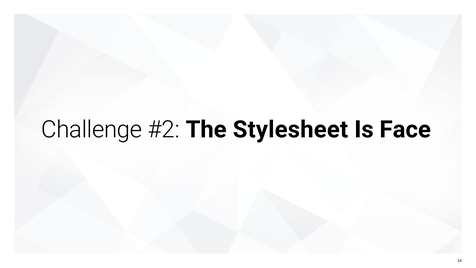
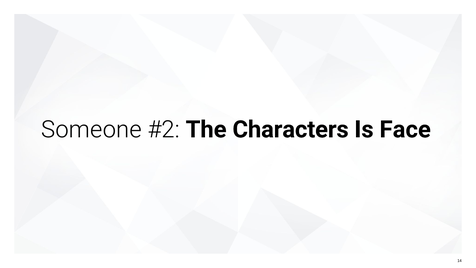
Challenge: Challenge -> Someone (92, 129)
Stylesheet: Stylesheet -> Characters (291, 129)
